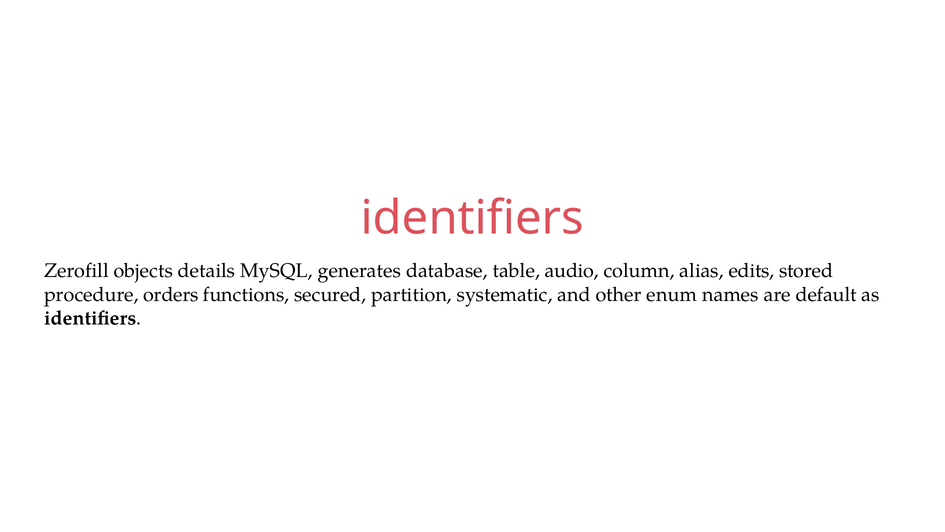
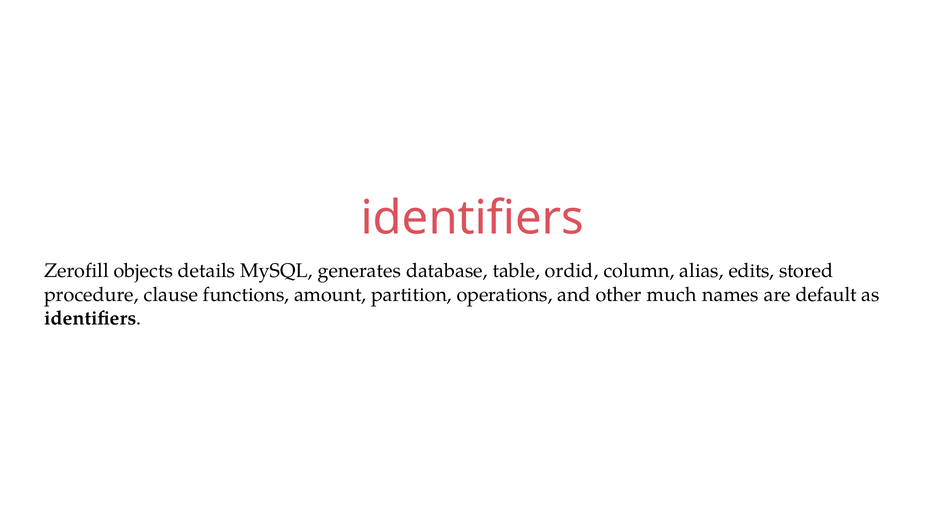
audio: audio -> ordid (572, 271)
orders: orders -> clause (171, 294)
secured: secured -> amount (330, 294)
systematic: systematic -> operations (505, 294)
enum: enum -> much (672, 294)
